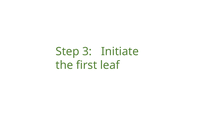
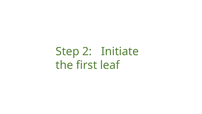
3: 3 -> 2 (87, 51)
